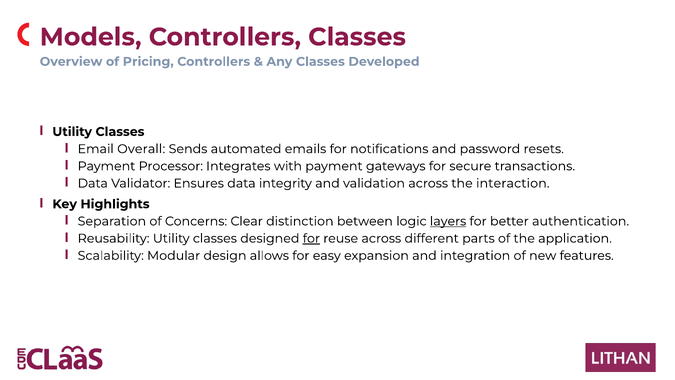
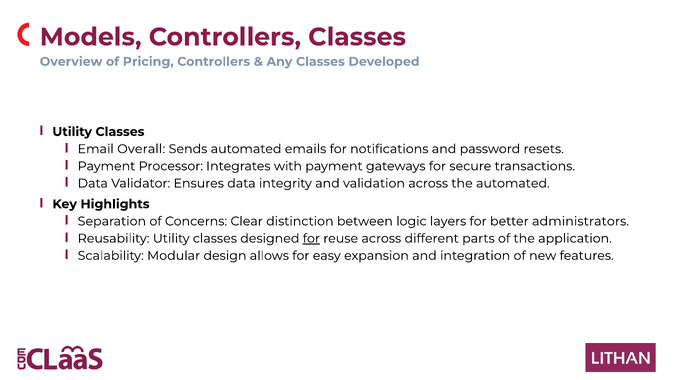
the interaction: interaction -> automated (513, 183)
layers underline: present -> none (448, 221)
authentication: authentication -> administrators (581, 221)
